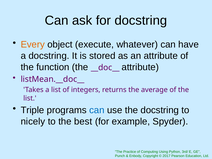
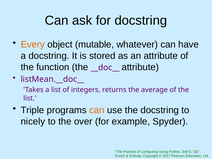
execute: execute -> mutable (95, 44)
can colour: blue -> orange (97, 110)
best: best -> over (83, 122)
